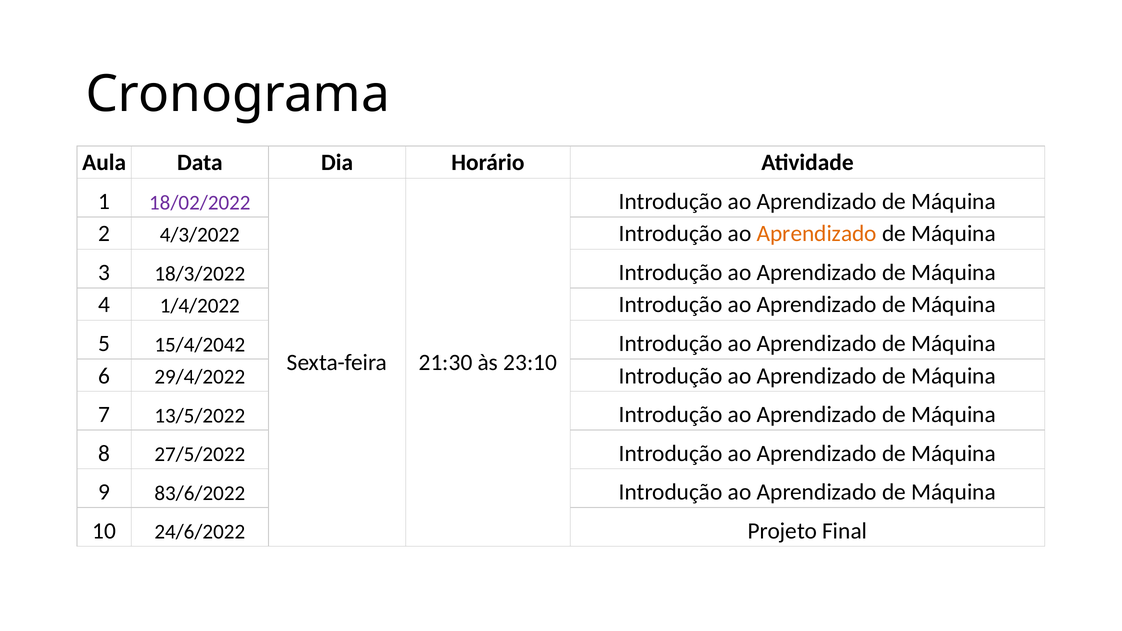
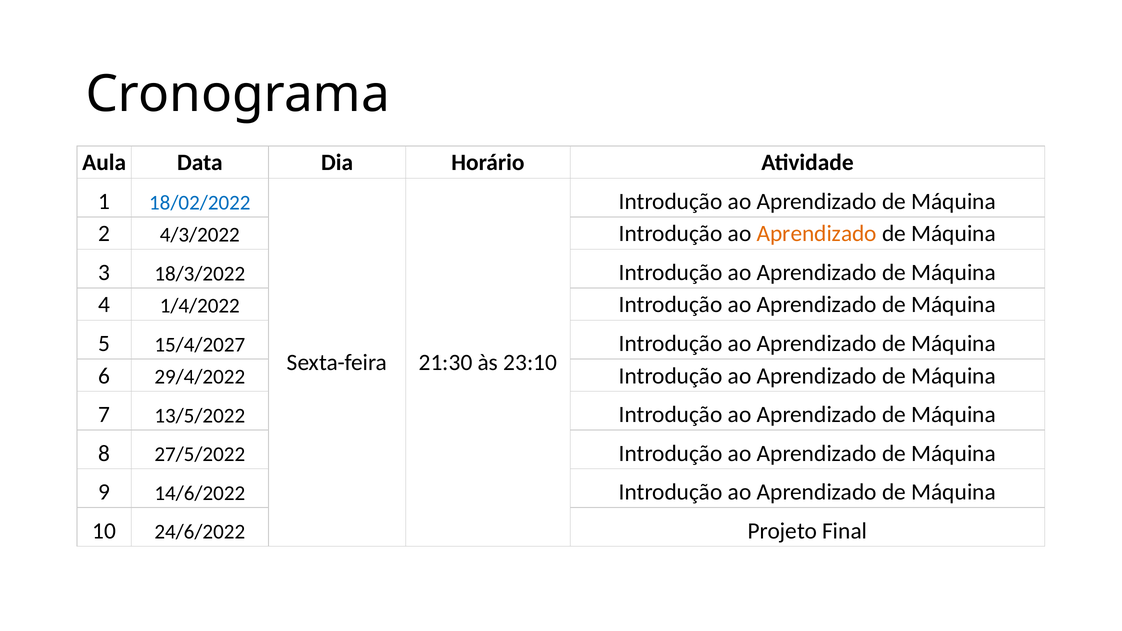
18/02/2022 colour: purple -> blue (200, 203)
15/4/2042: 15/4/2042 -> 15/4/2027 (200, 345)
83/6/2022: 83/6/2022 -> 14/6/2022 (200, 493)
